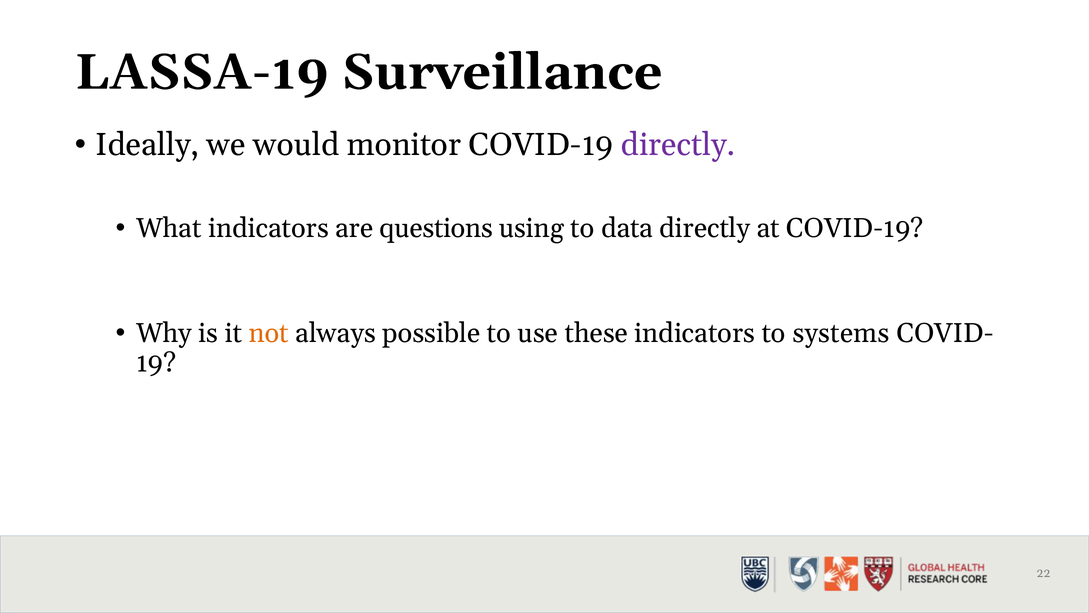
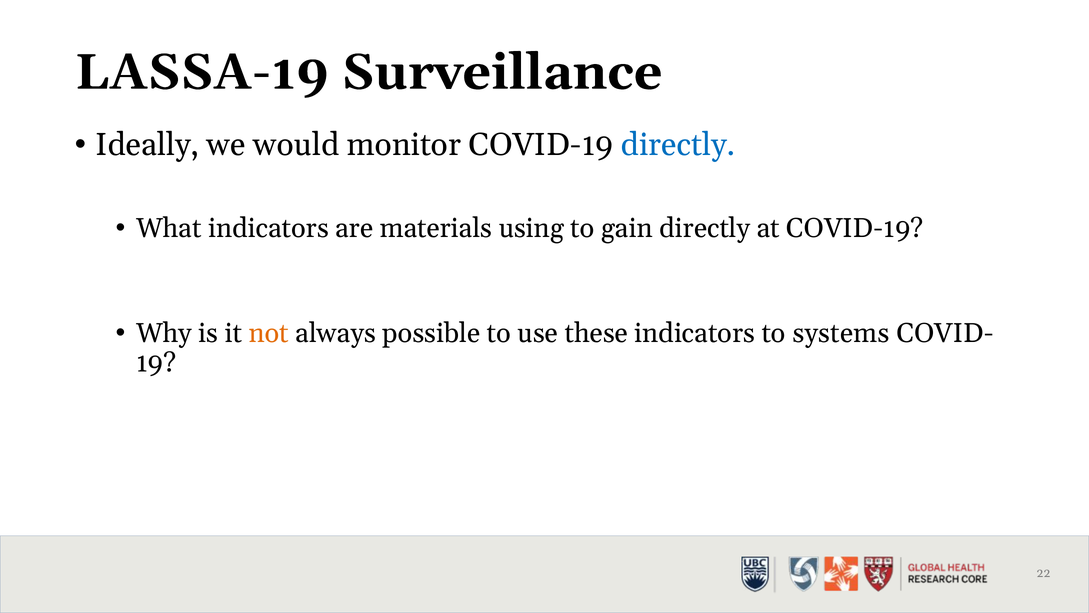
directly colour: purple -> blue (678, 145)
questions: questions -> materials (436, 228)
data: data -> gain (627, 228)
